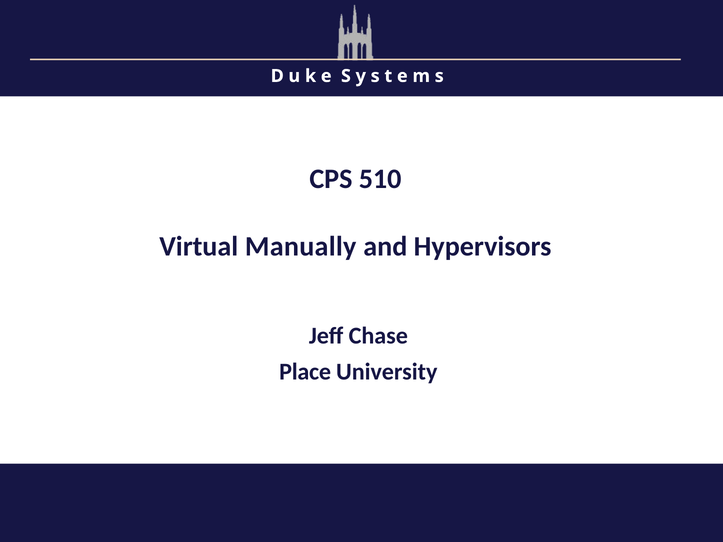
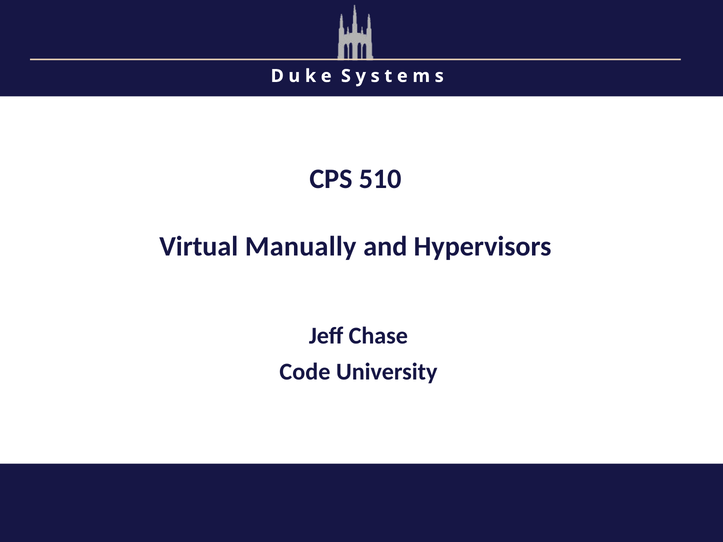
Place: Place -> Code (305, 372)
